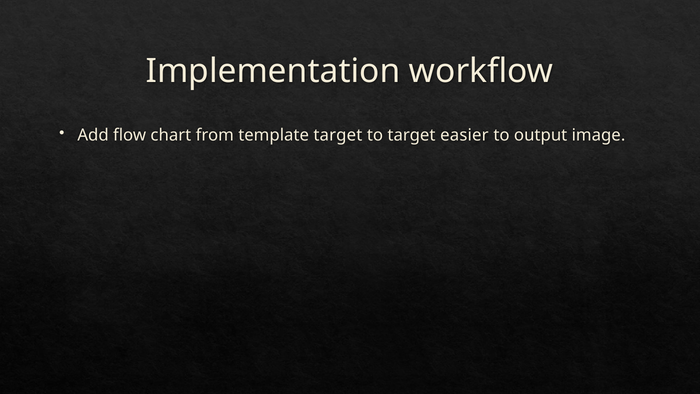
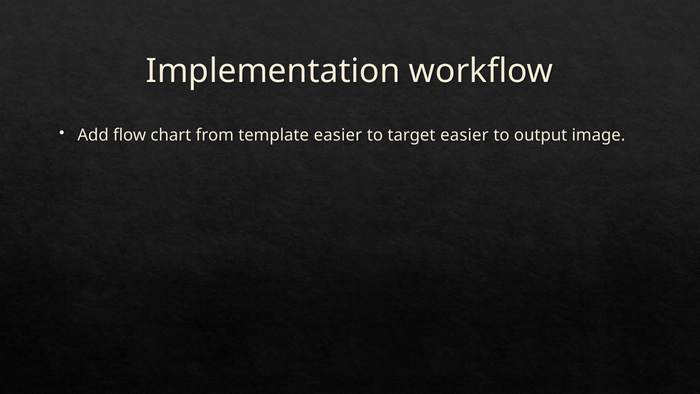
template target: target -> easier (338, 135)
